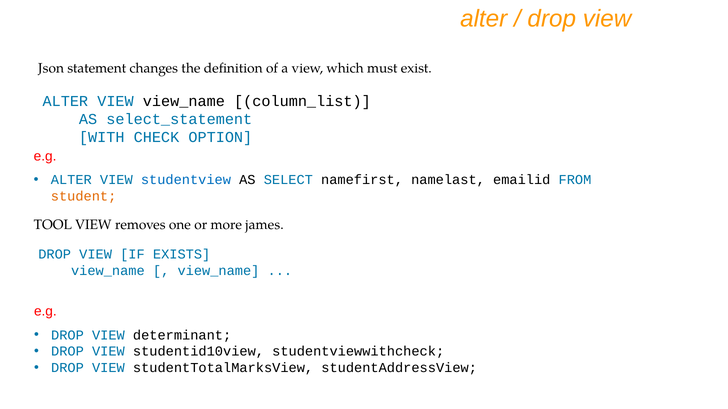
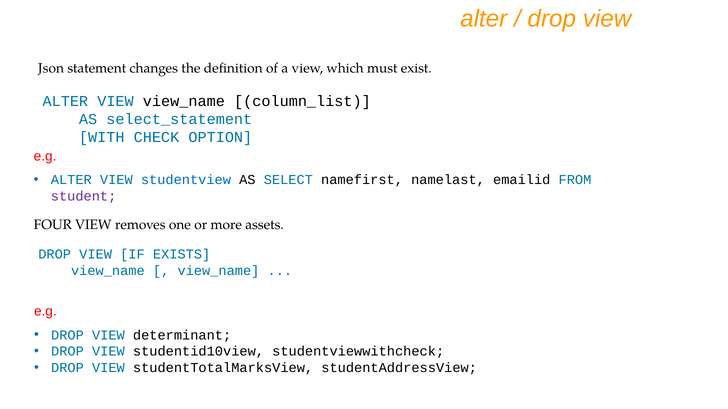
student colour: orange -> purple (84, 196)
TOOL: TOOL -> FOUR (53, 225)
james: james -> assets (265, 225)
